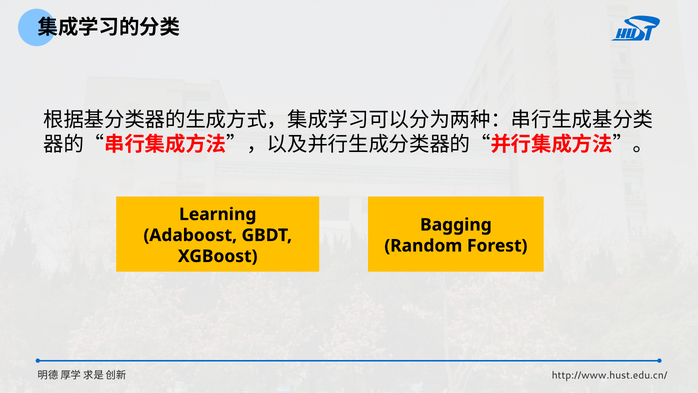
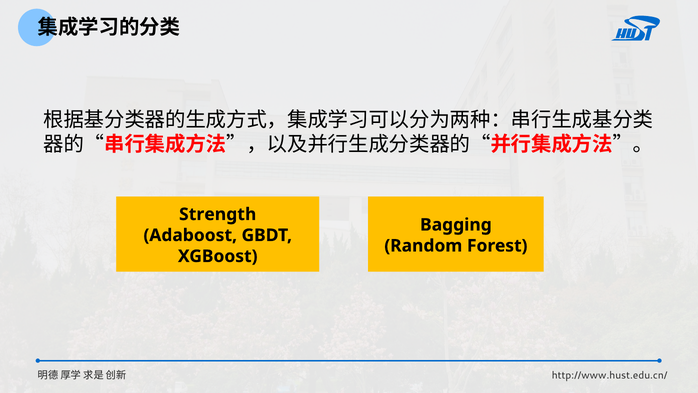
Learning: Learning -> Strength (218, 214)
